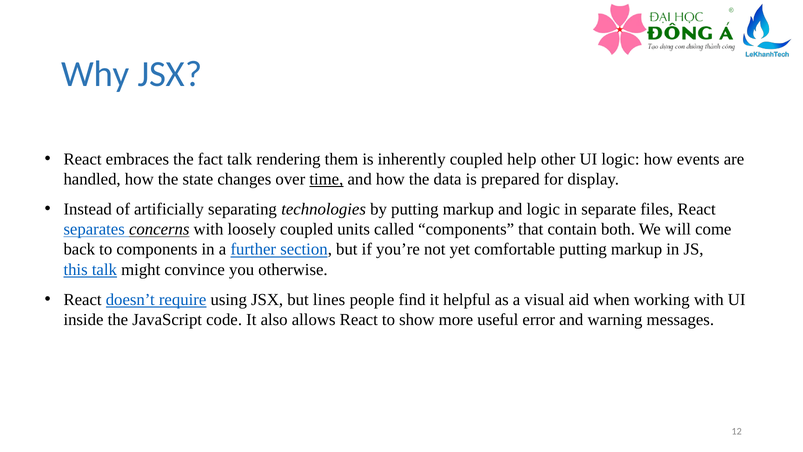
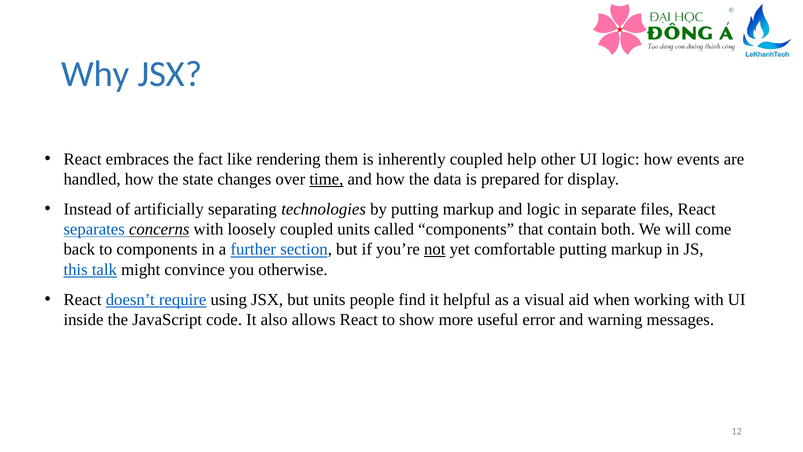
fact talk: talk -> like (240, 159)
not underline: none -> present (435, 249)
but lines: lines -> units (329, 300)
